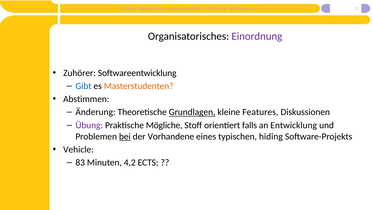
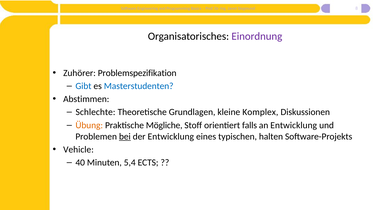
Softwareentwicklung: Softwareentwicklung -> Problemspezifikation (137, 73)
Masterstudenten colour: orange -> blue (139, 86)
Änderung: Änderung -> Schlechte (95, 112)
Grundlagen underline: present -> none (192, 112)
Features: Features -> Komplex (260, 112)
Übung colour: purple -> orange (89, 125)
der Vorhandene: Vorhandene -> Entwicklung (171, 136)
hiding: hiding -> halten (271, 136)
83: 83 -> 40 (80, 162)
4,2: 4,2 -> 5,4 (130, 162)
